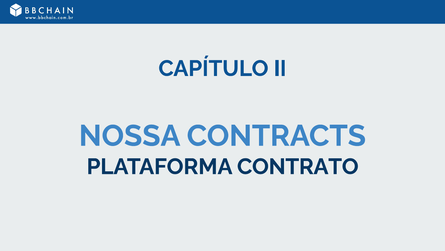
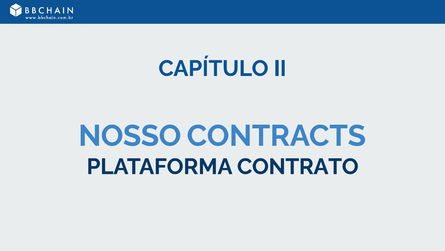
NOSSA: NOSSA -> NOSSO (130, 136)
